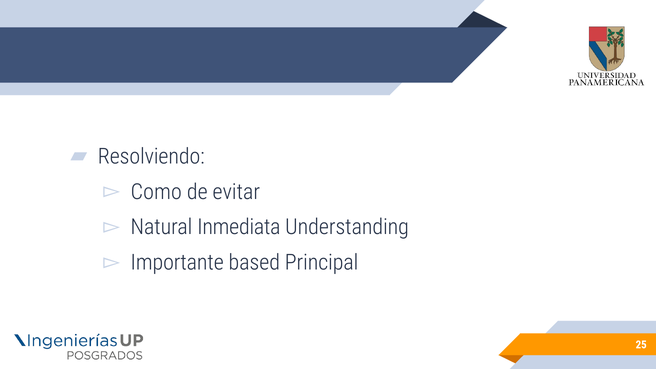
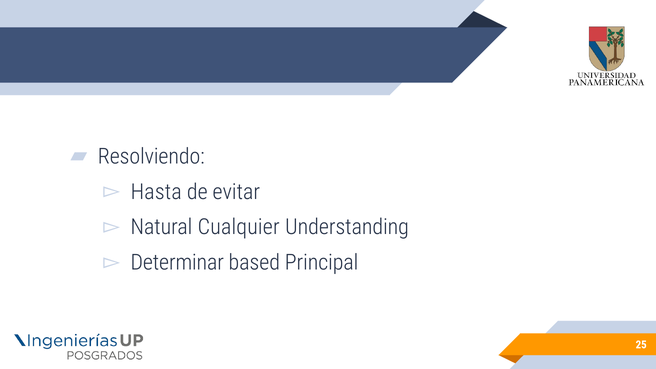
Como: Como -> Hasta (156, 192)
Inmediata: Inmediata -> Cualquier (239, 227)
Importante: Importante -> Determinar (177, 263)
